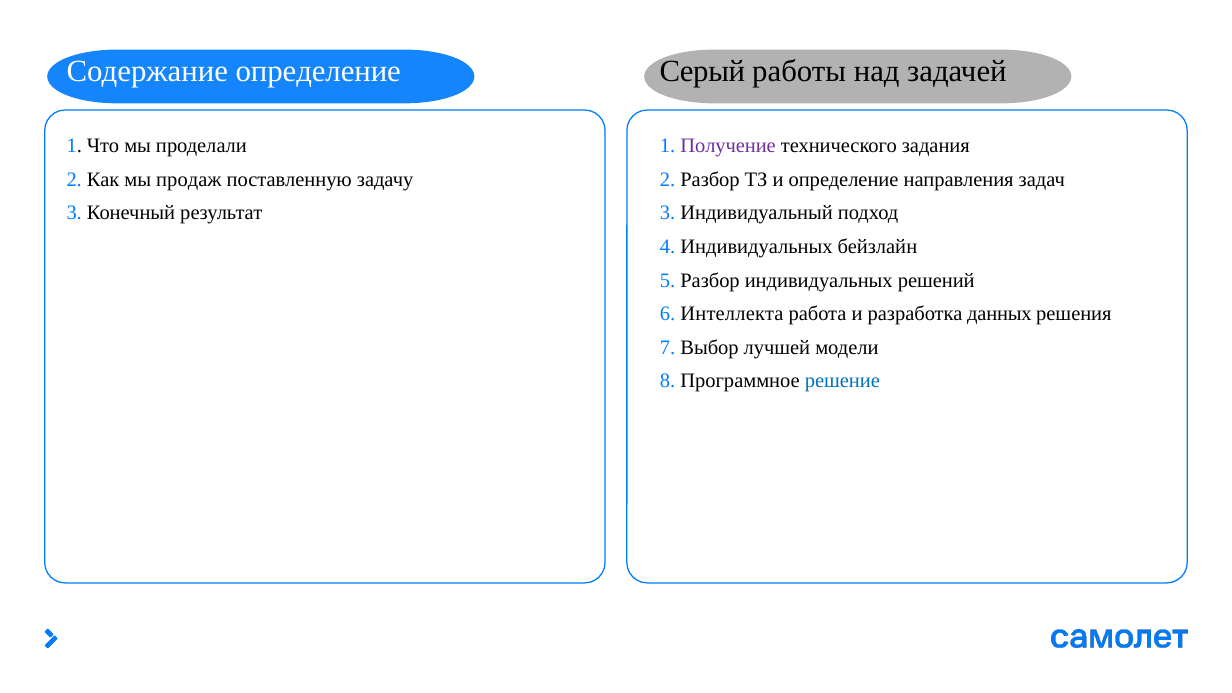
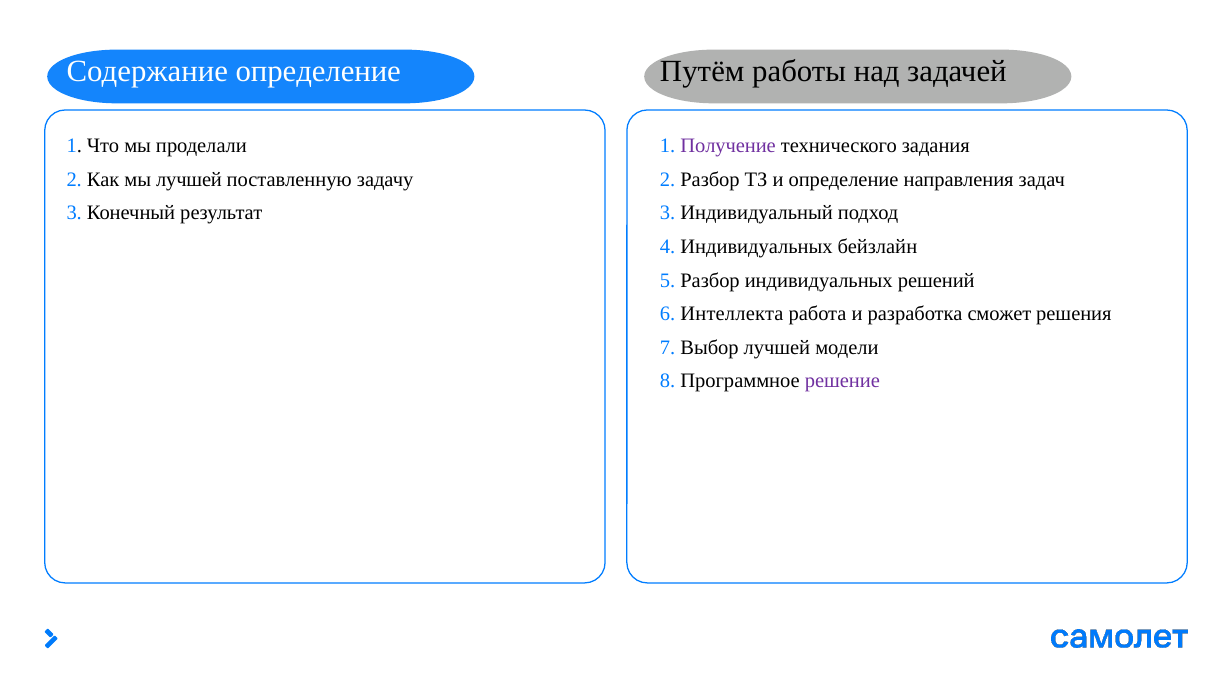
Серый: Серый -> Путём (702, 72)
мы продаж: продаж -> лучшей (189, 179)
данных: данных -> сможет (999, 314)
решение colour: blue -> purple (842, 381)
